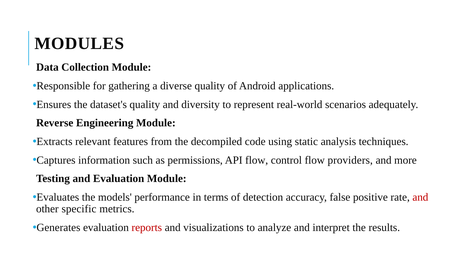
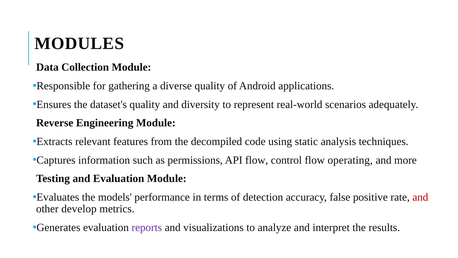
providers: providers -> operating (350, 160)
specific: specific -> develop (79, 209)
reports colour: red -> purple (147, 227)
